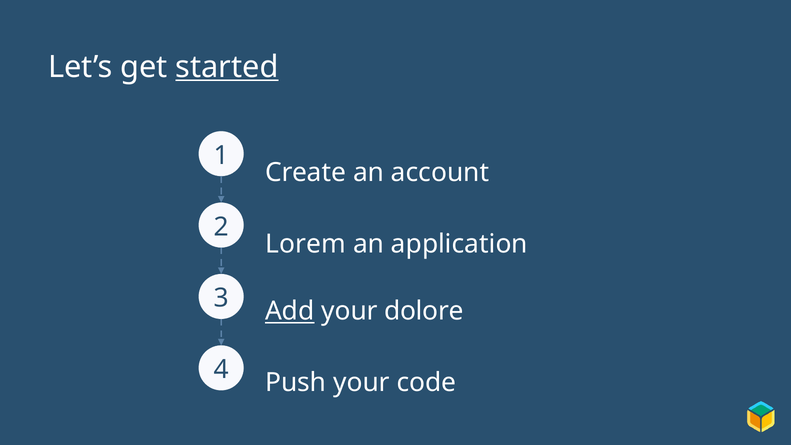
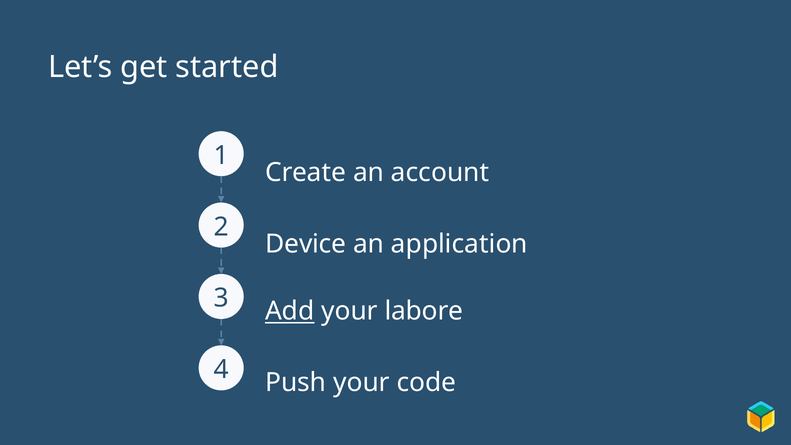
started underline: present -> none (227, 67)
Lorem: Lorem -> Device (306, 244)
dolore: dolore -> labore (424, 311)
